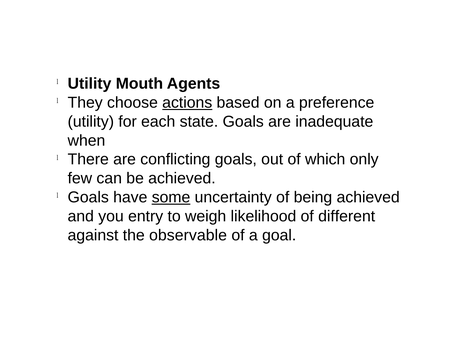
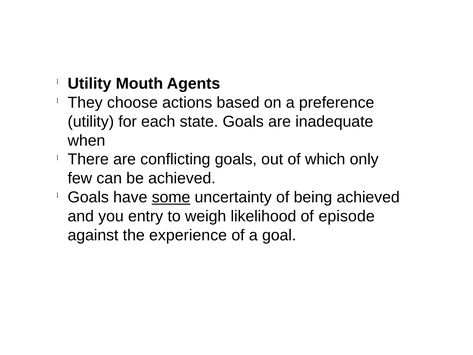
actions underline: present -> none (187, 103)
different: different -> episode (347, 216)
observable: observable -> experience (188, 235)
